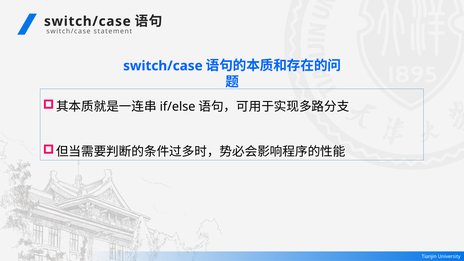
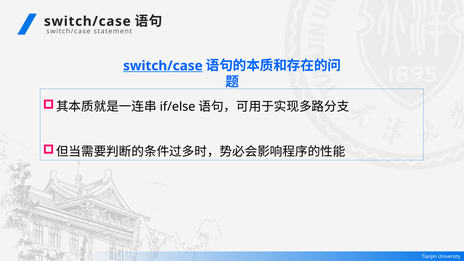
switch/case underline: none -> present (163, 66)
